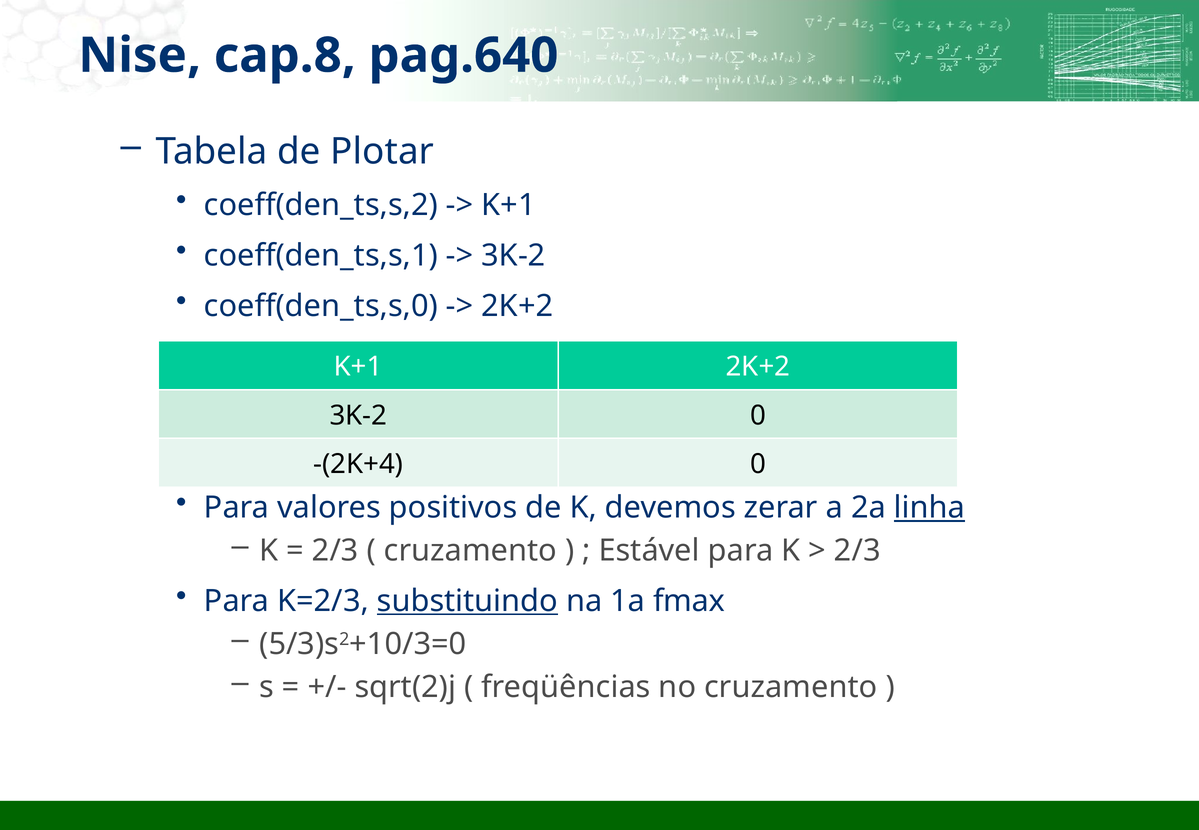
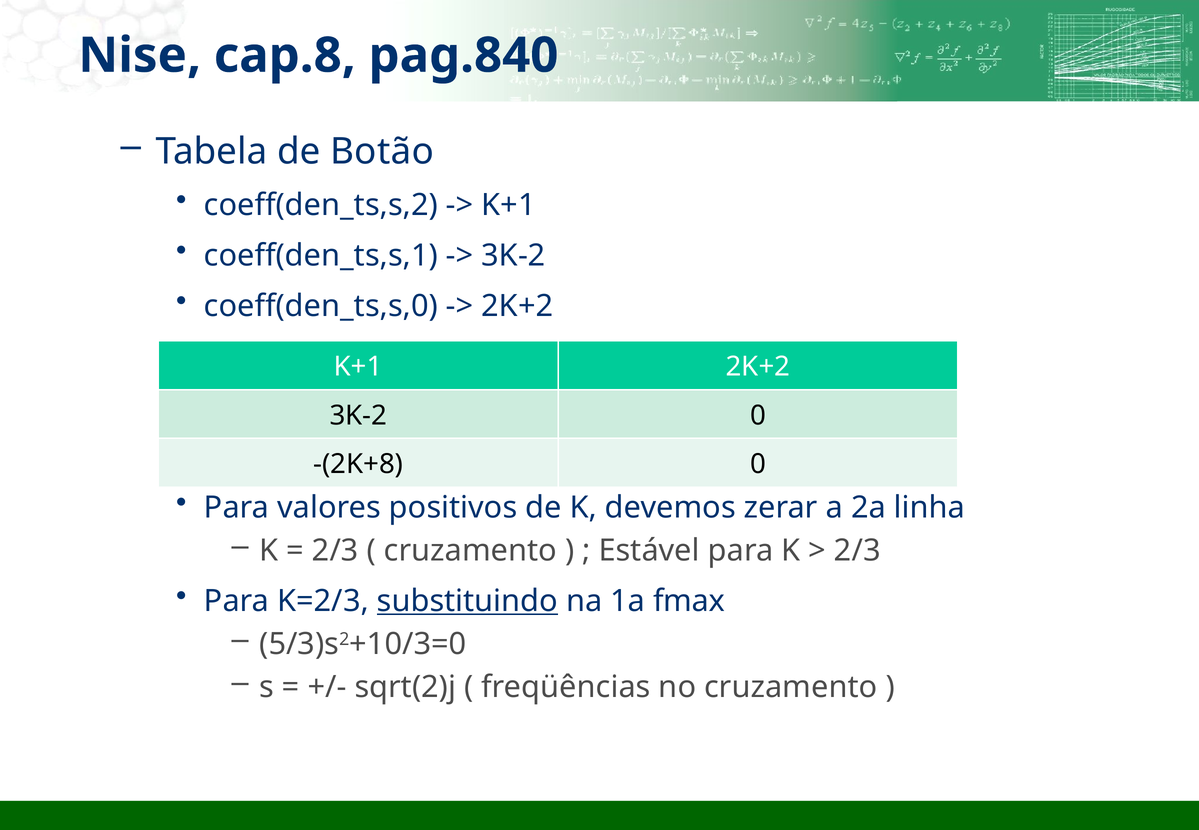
pag.640: pag.640 -> pag.840 (463, 56)
Plotar: Plotar -> Botão (382, 152)
-(2K+4: -(2K+4 -> -(2K+8 (358, 464)
linha underline: present -> none (929, 508)
